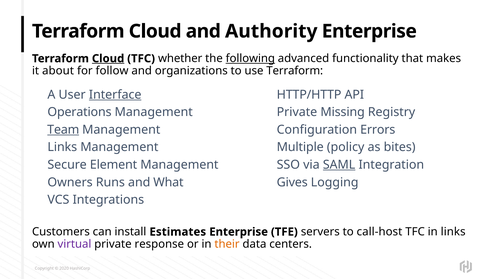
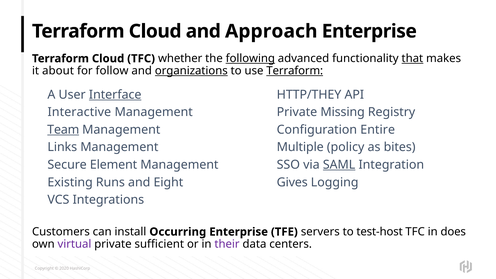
Authority: Authority -> Approach (271, 31)
Cloud underline: present -> none (108, 59)
that underline: none -> present (412, 59)
organizations underline: none -> present (191, 71)
Terraform underline: none -> present (295, 71)
HTTP/HTTP: HTTP/HTTP -> HTTP/THEY (309, 95)
Operations: Operations -> Interactive (79, 112)
Errors: Errors -> Entire (378, 130)
Owners: Owners -> Existing (70, 182)
What: What -> Eight (168, 182)
Estimates: Estimates -> Occurring (178, 232)
call-host: call-host -> test-host (380, 232)
in links: links -> does (453, 232)
response: response -> sufficient (159, 244)
their colour: orange -> purple (227, 244)
